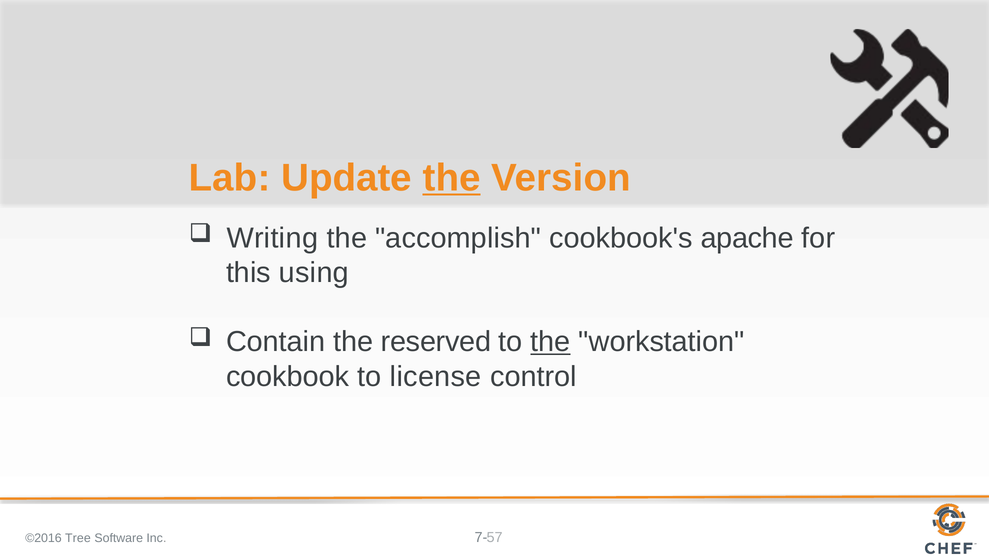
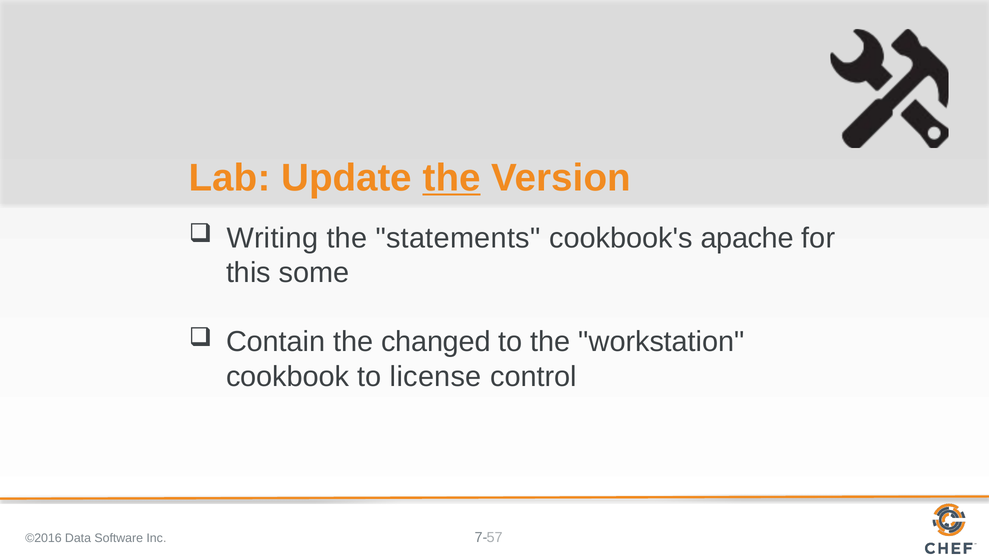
accomplish: accomplish -> statements (458, 238)
using: using -> some (314, 273)
reserved: reserved -> changed (436, 342)
the underline: present -> none (550, 342)
Tree: Tree -> Data (78, 538)
